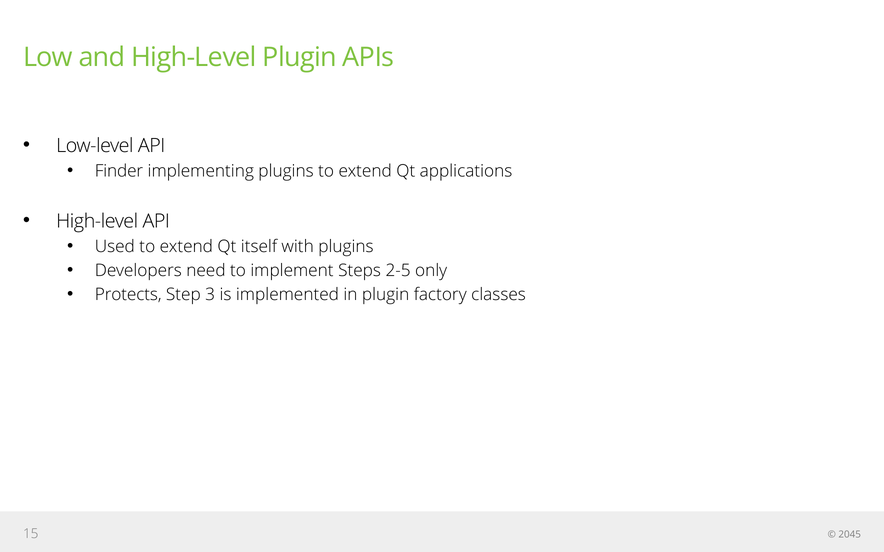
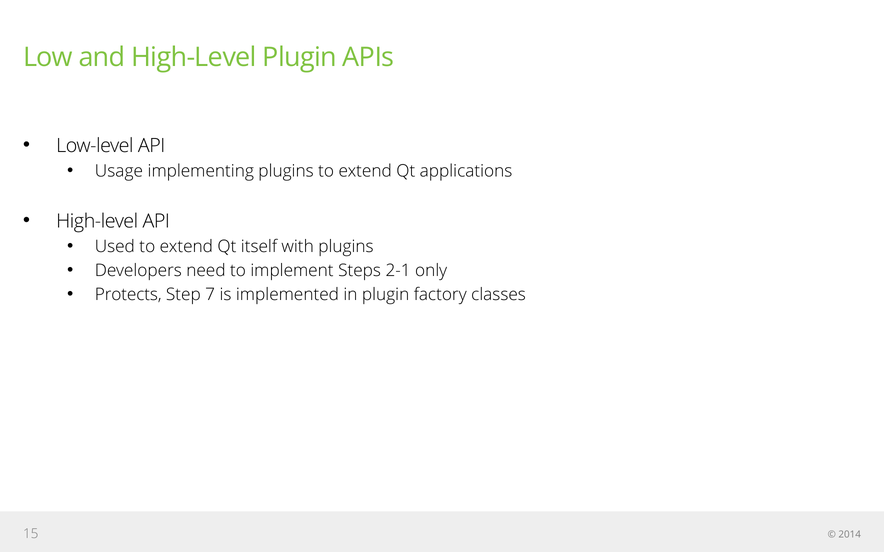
Finder: Finder -> Usage (119, 171)
2-5: 2-5 -> 2-1 (398, 271)
3: 3 -> 7 (210, 295)
2045: 2045 -> 2014 (850, 535)
